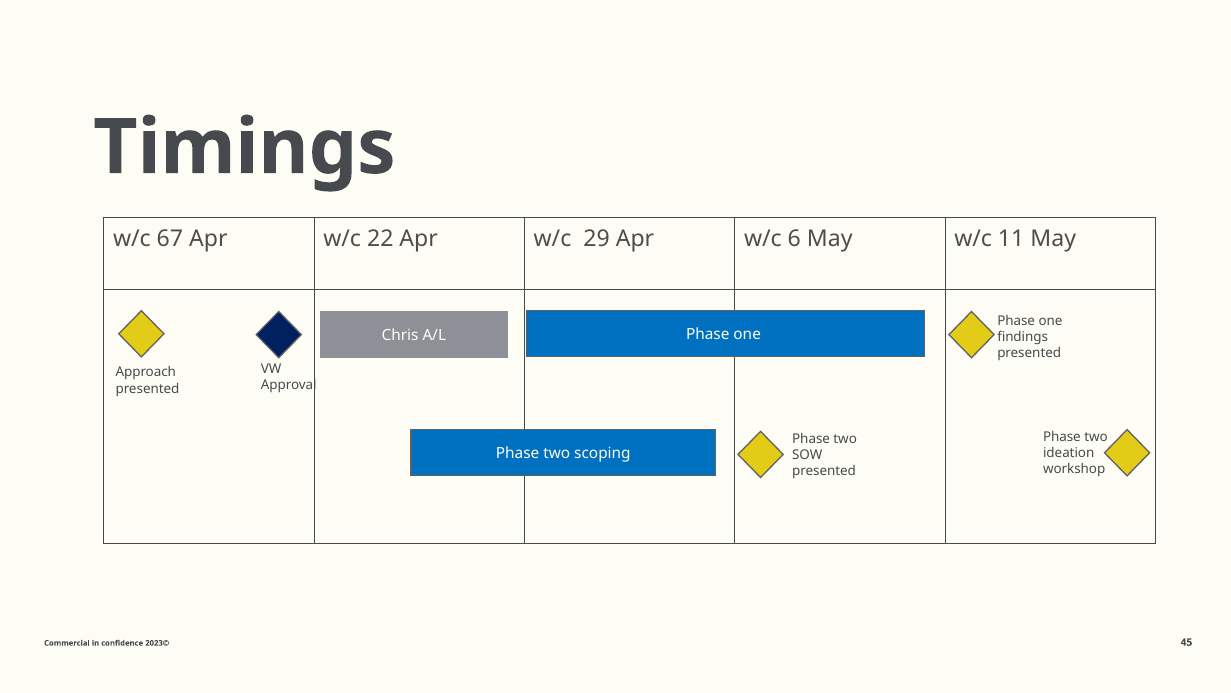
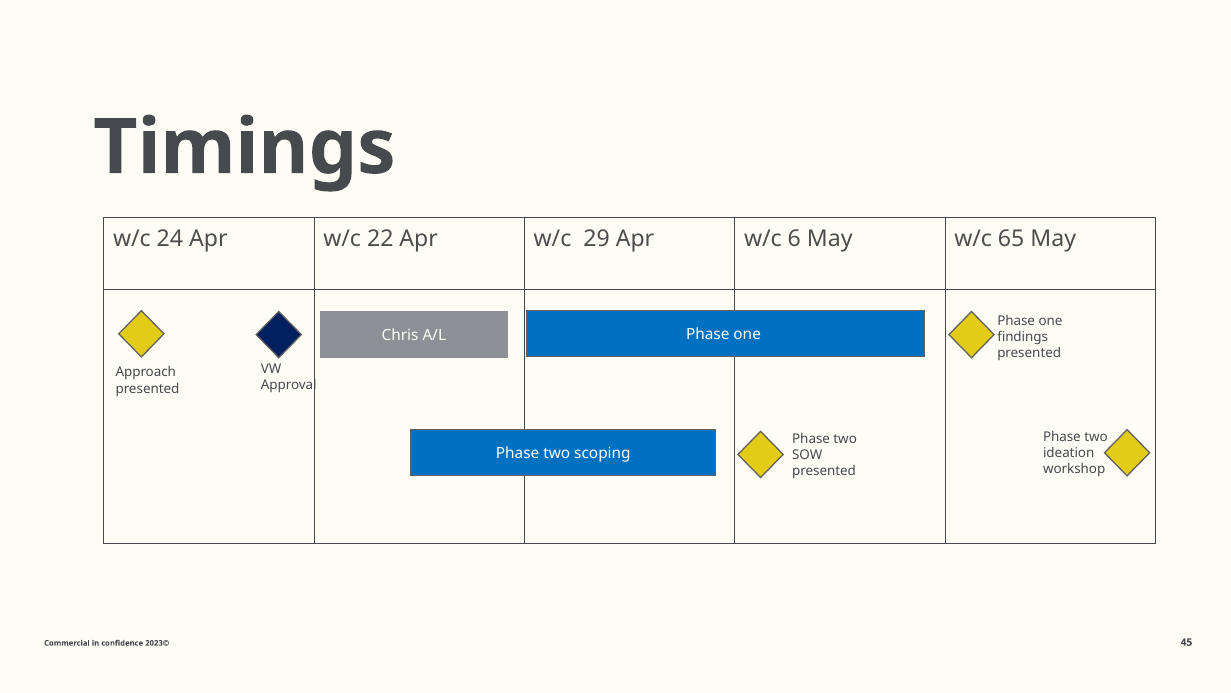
67: 67 -> 24 (170, 239)
11: 11 -> 65 (1011, 239)
